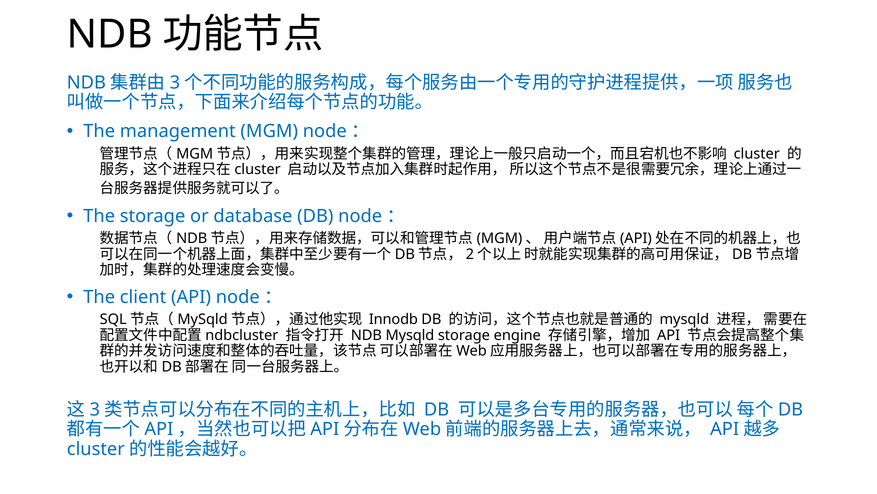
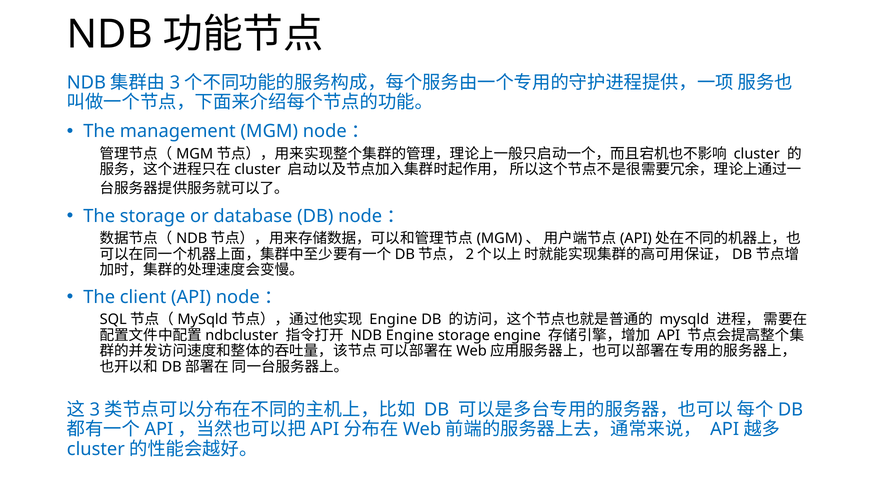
Innodb: Innodb -> Engine (393, 319)
NDB Mysqld: Mysqld -> Engine (410, 335)
